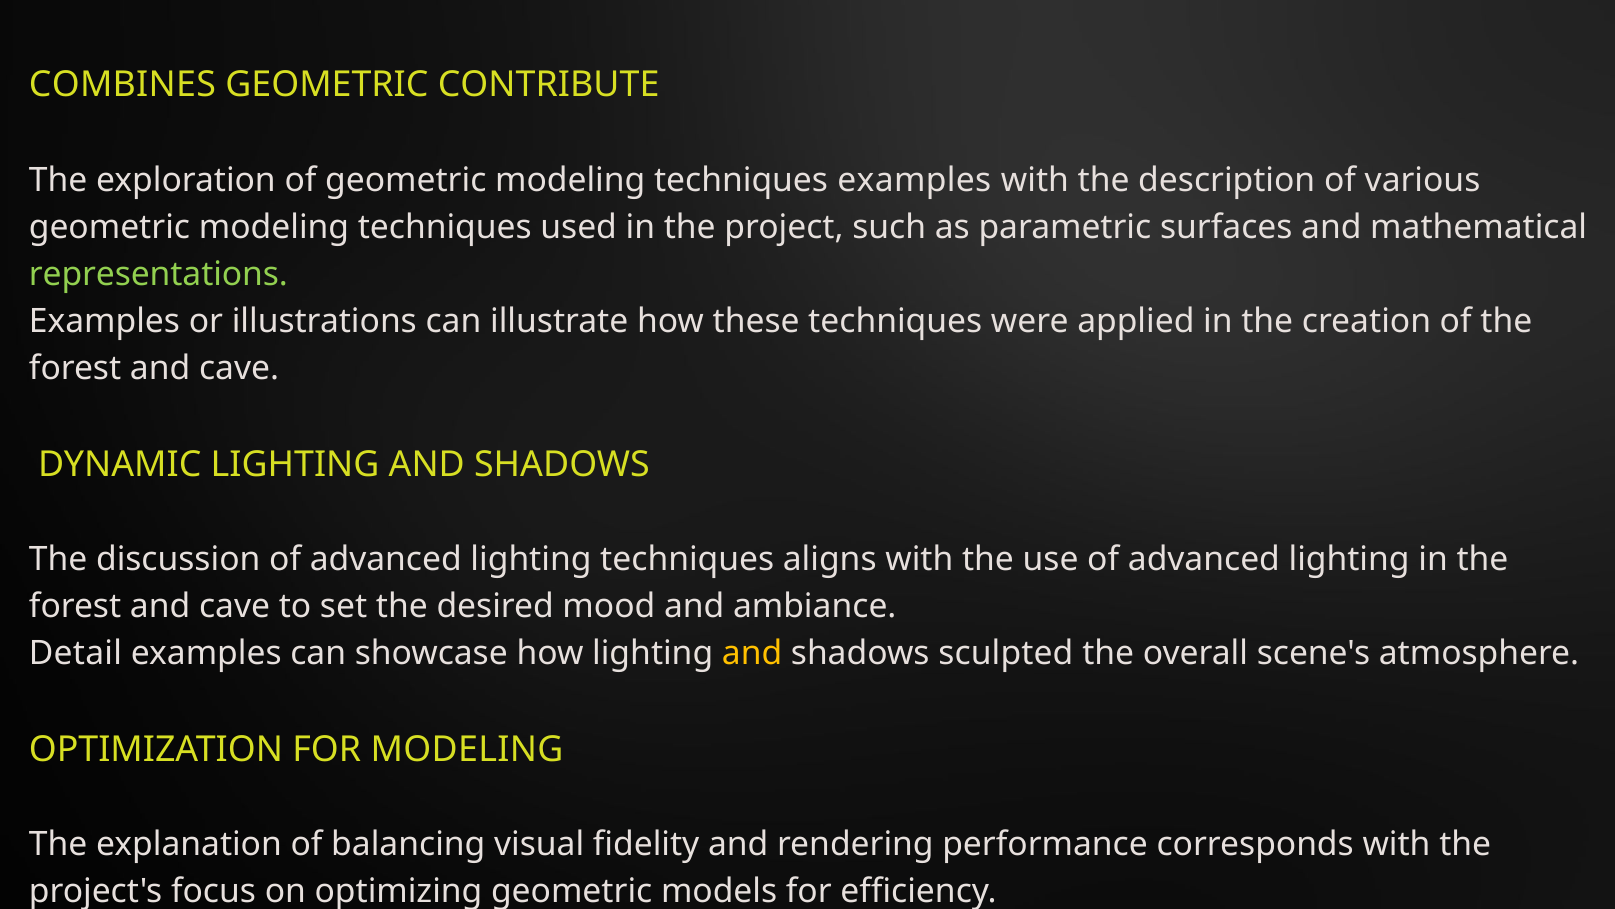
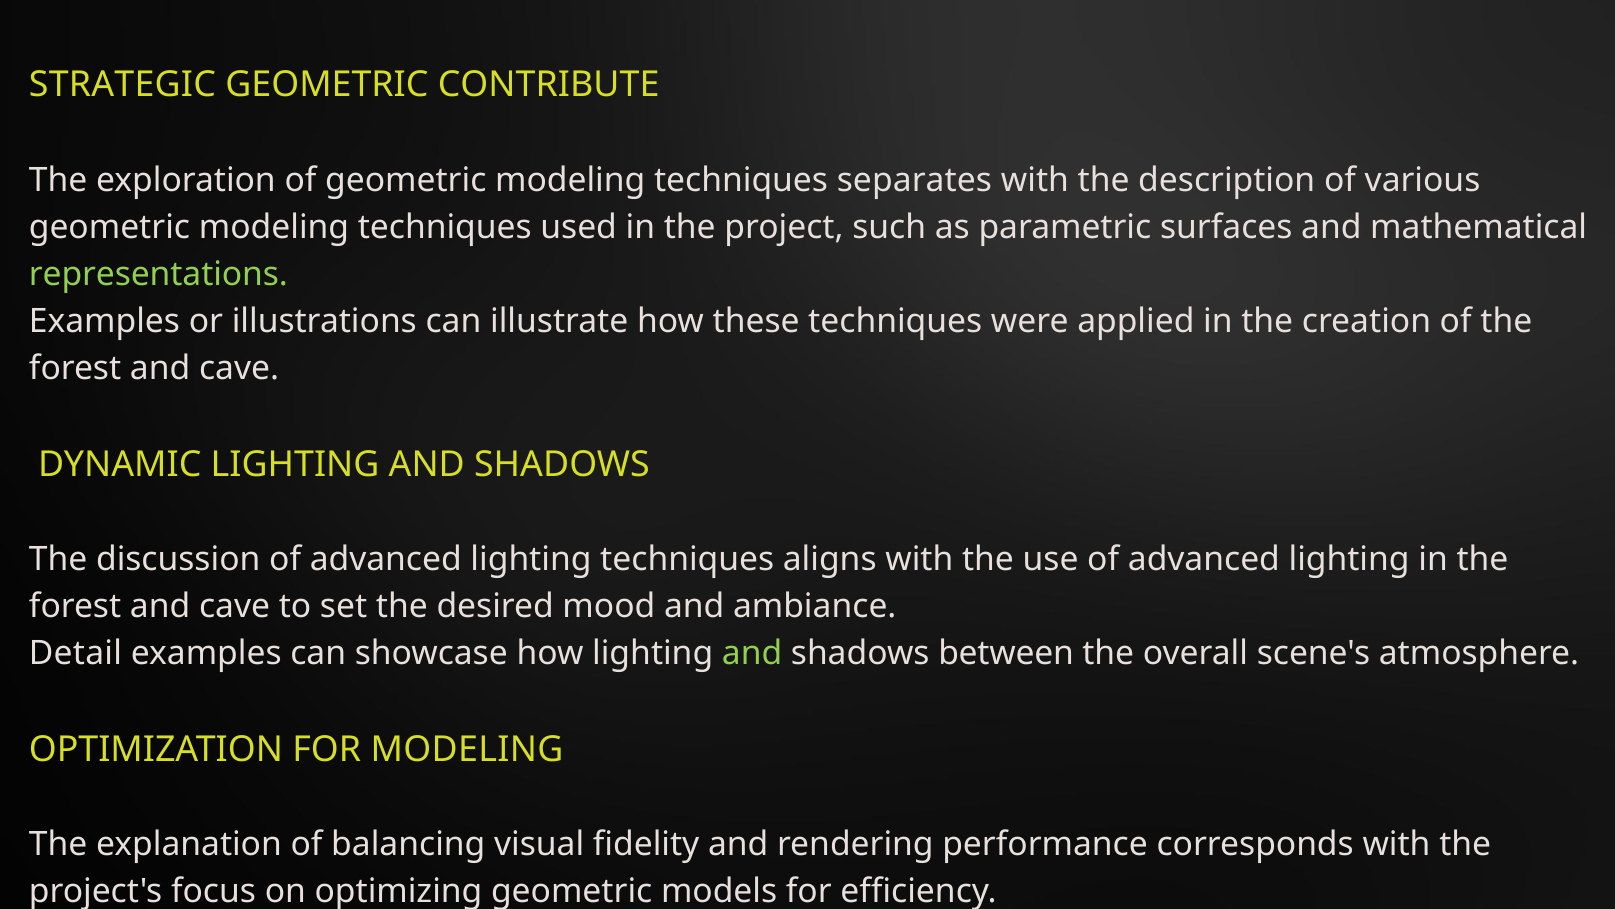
COMBINES: COMBINES -> STRATEGIC (122, 85)
techniques examples: examples -> separates (914, 180)
and colour: yellow -> light green (752, 653)
sculpted: sculpted -> between (1006, 653)
